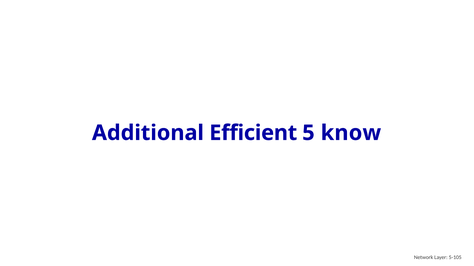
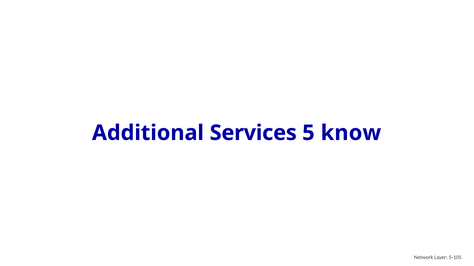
Efficient: Efficient -> Services (253, 133)
